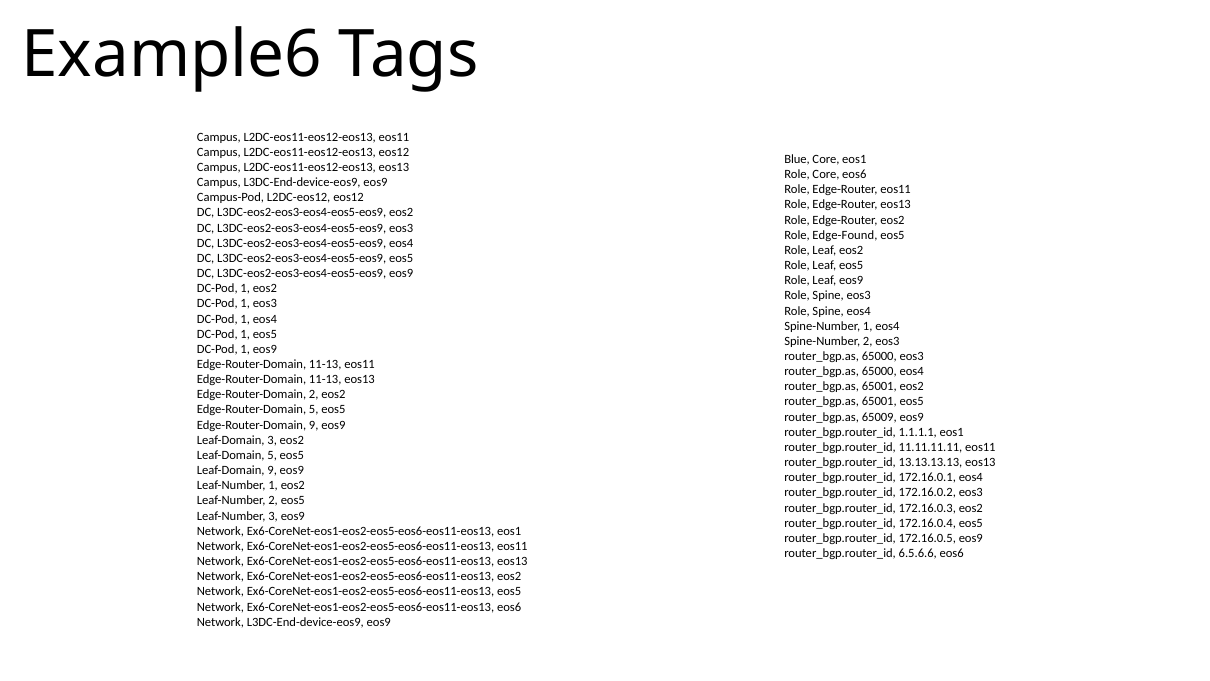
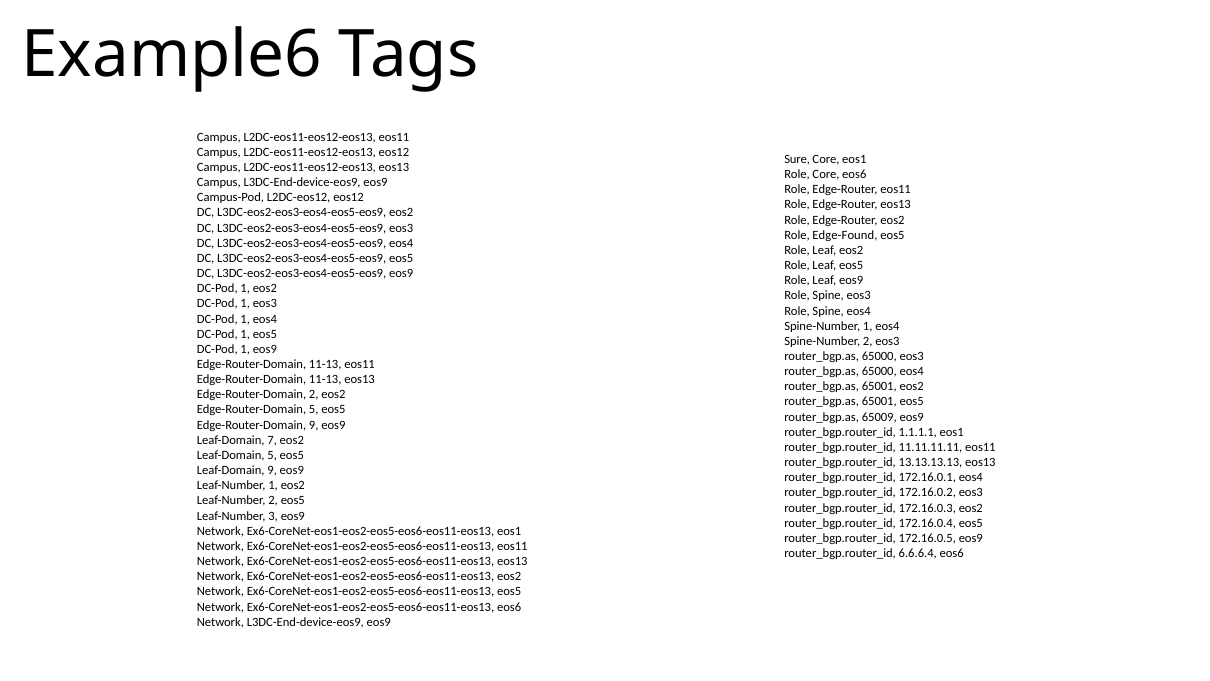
Blue: Blue -> Sure (797, 159)
Leaf-Domain 3: 3 -> 7 (272, 440)
6.5.6.6: 6.5.6.6 -> 6.6.6.4 (918, 553)
